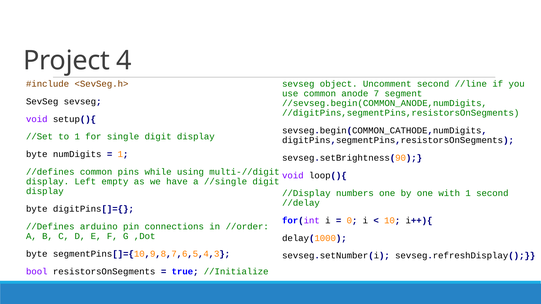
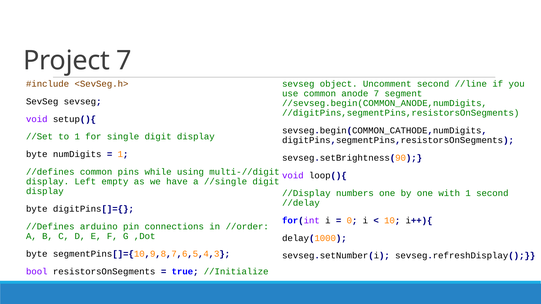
Project 4: 4 -> 7 (124, 61)
